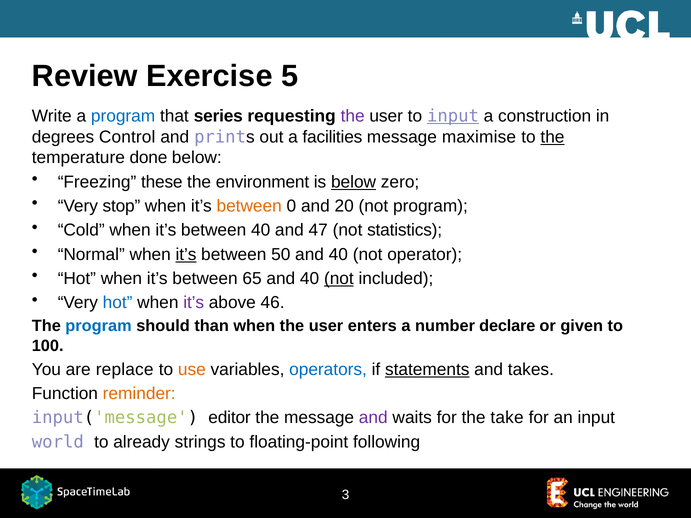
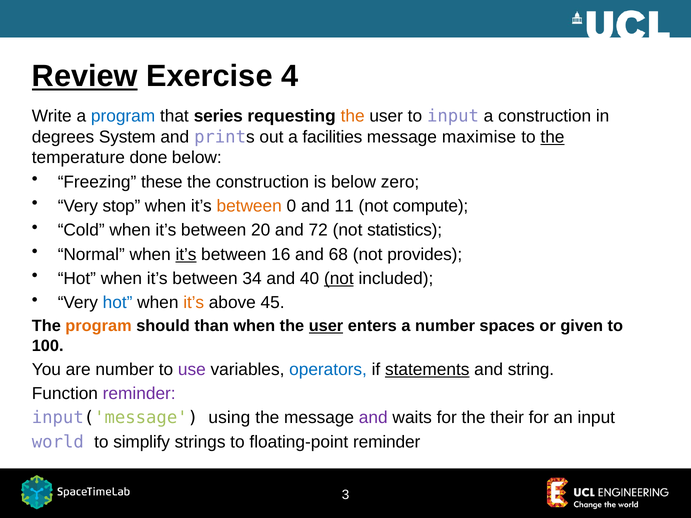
Review underline: none -> present (85, 76)
5: 5 -> 4 (290, 76)
the colour: purple -> orange (353, 116)
input underline: present -> none (453, 116)
Control: Control -> System (127, 137)
the environment: environment -> construction (262, 182)
below underline: present -> none (354, 182)
20: 20 -> 11 (344, 206)
not program: program -> compute (431, 206)
between 40: 40 -> 20 (261, 230)
47: 47 -> 72 (318, 230)
50: 50 -> 16 (281, 255)
40: 40 -> 68 (338, 255)
operator: operator -> provides (425, 255)
65: 65 -> 34 (252, 279)
it’s colour: purple -> orange (194, 303)
46: 46 -> 45 (273, 303)
program colour: blue -> orange (99, 326)
user underline: none -> present (326, 326)
declare: declare -> spaces (507, 326)
are replace: replace -> number (125, 370)
use colour: orange -> purple (192, 370)
takes: takes -> string (531, 370)
reminder colour: orange -> purple (139, 394)
editor: editor -> using (229, 418)
take: take -> their (507, 418)
already: already -> simplify (142, 442)
floating-point following: following -> reminder (387, 442)
